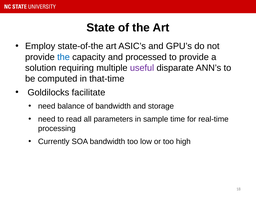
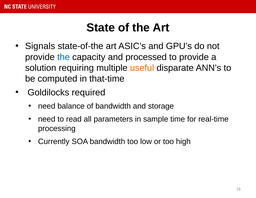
Employ: Employ -> Signals (40, 46)
useful colour: purple -> orange (142, 68)
facilitate: facilitate -> required (89, 92)
